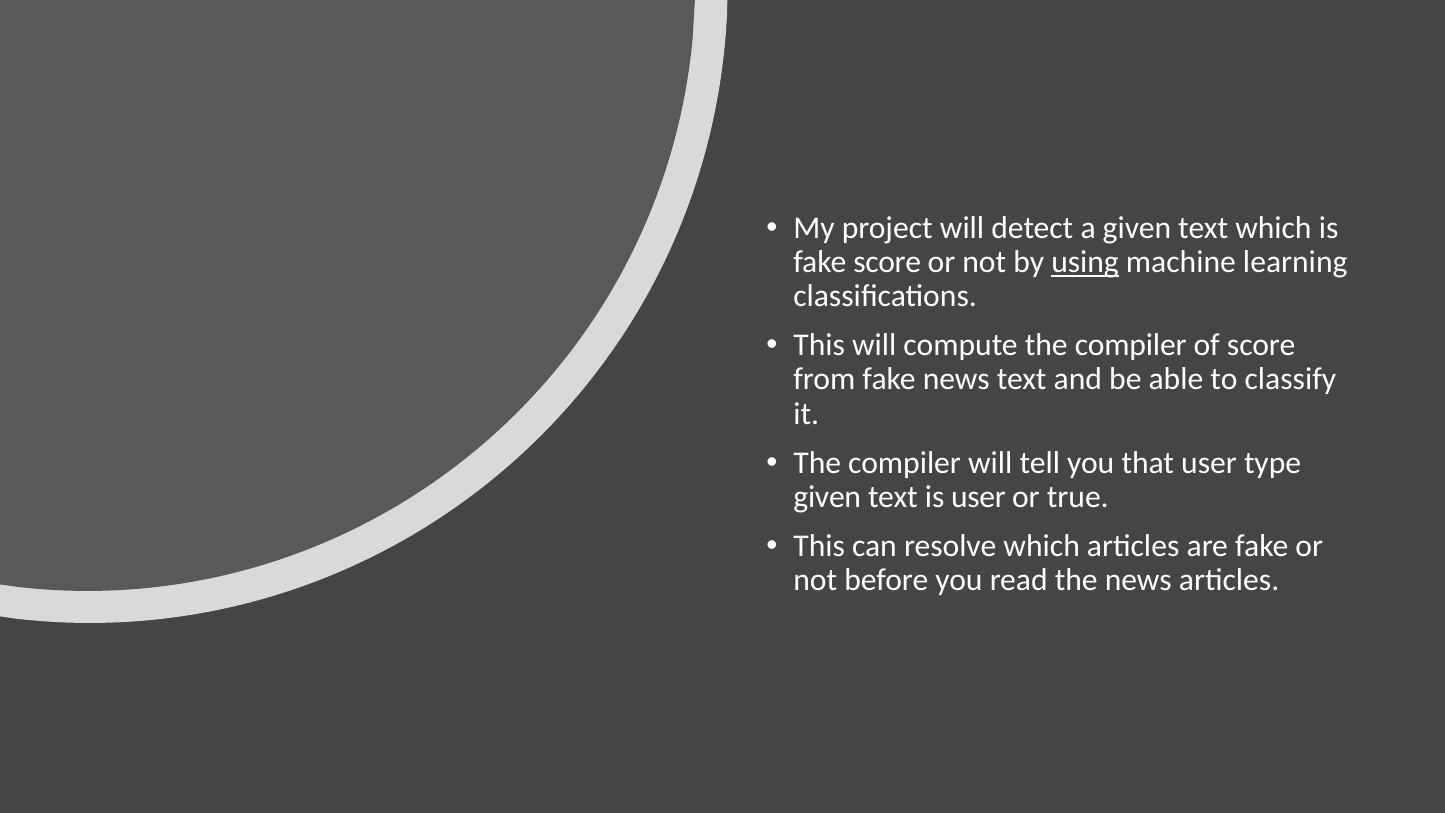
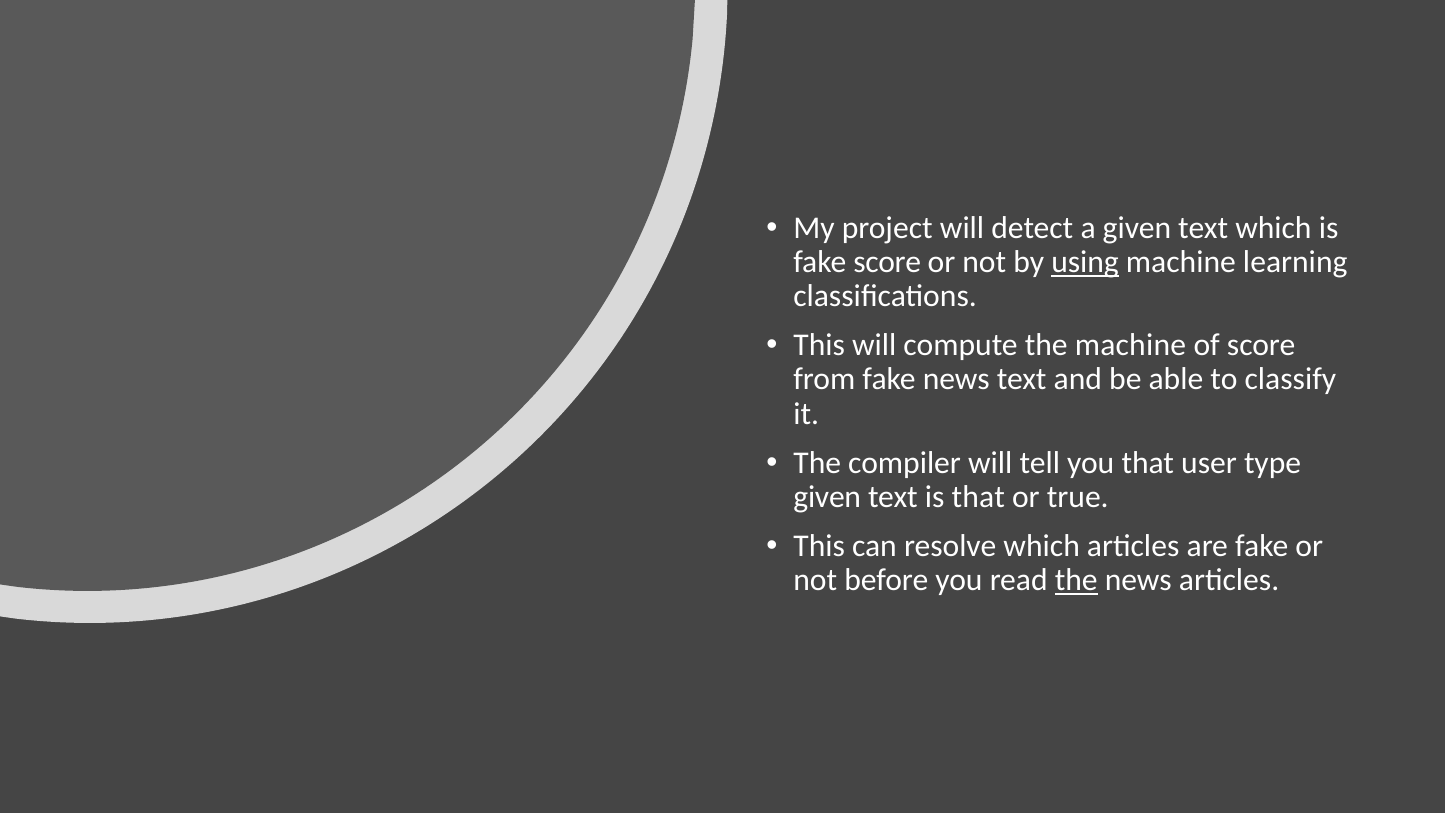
compute the compiler: compiler -> machine (1130, 345)
is user: user -> that (978, 497)
the underline: none -> present (1076, 580)
